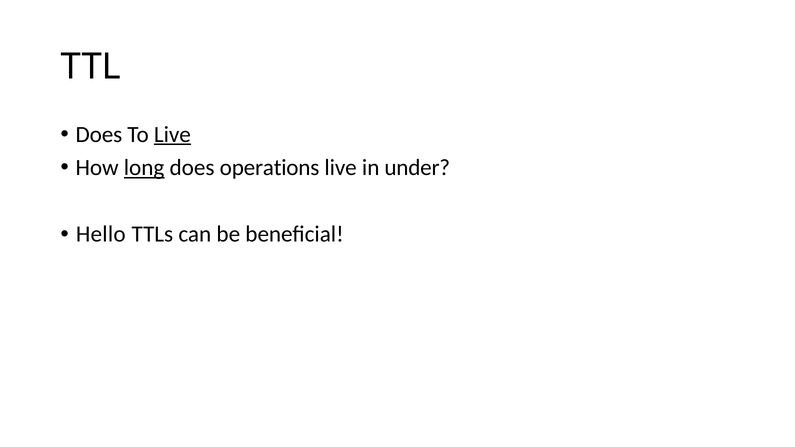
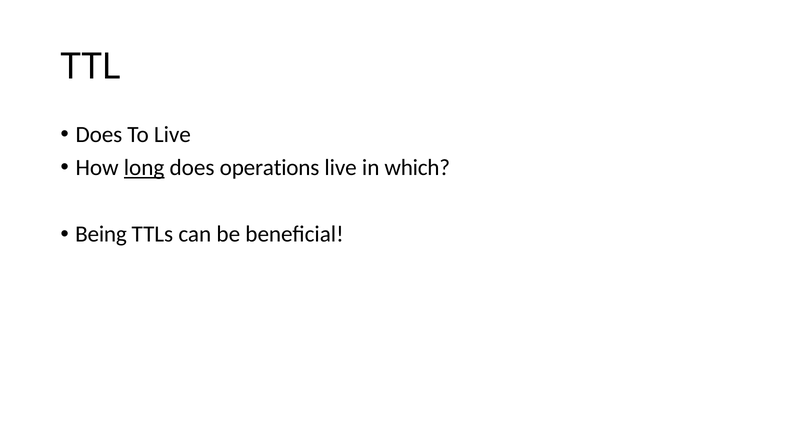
Live underline: present -> none (172, 134)
under: under -> which (417, 168)
Hello: Hello -> Being (101, 234)
